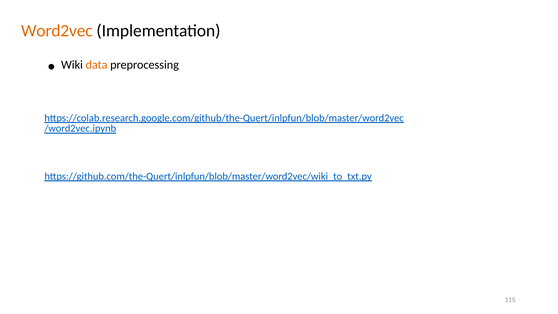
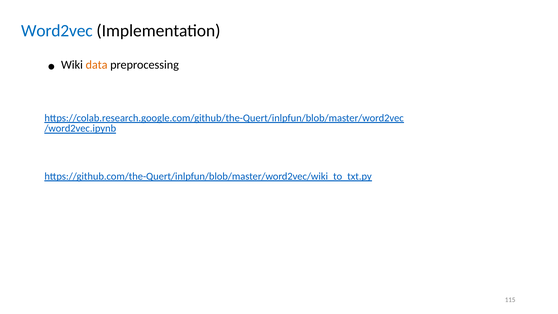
Word2vec colour: orange -> blue (57, 31)
